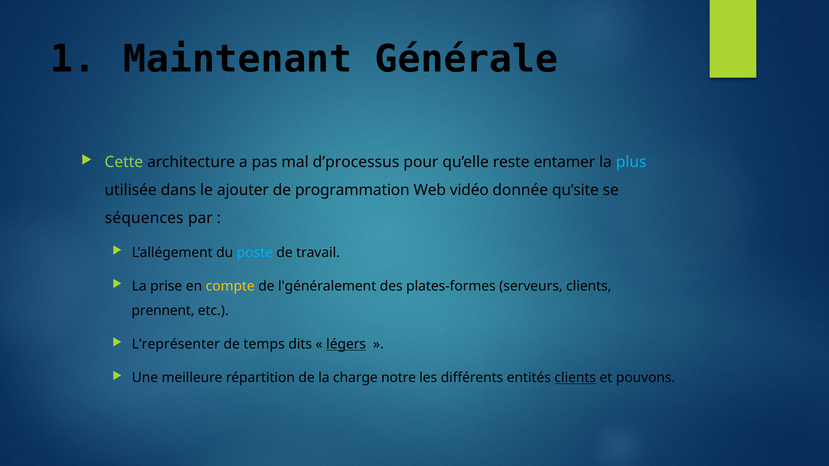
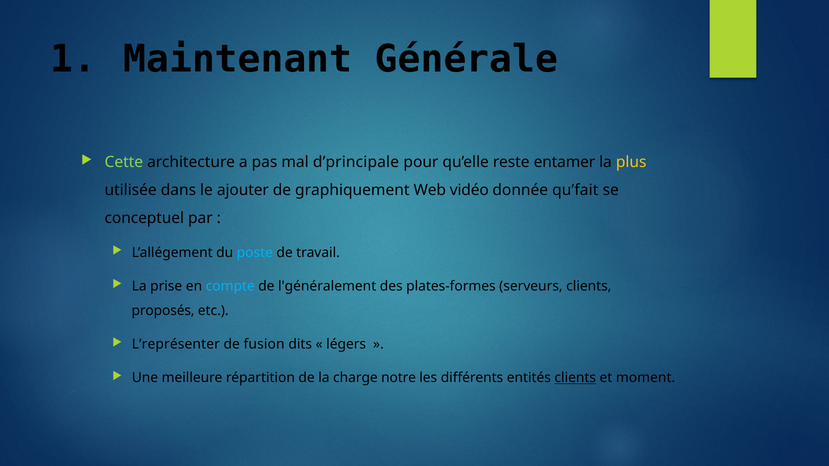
d’processus: d’processus -> d’principale (356, 162)
plus colour: light blue -> yellow (631, 162)
programmation: programmation -> graphiquement (352, 190)
qu’site: qu’site -> qu’fait (575, 190)
séquences: séquences -> conceptuel (144, 218)
compte colour: yellow -> light blue (230, 286)
prennent: prennent -> proposés (163, 311)
temps: temps -> fusion (264, 345)
légers underline: present -> none (346, 345)
pouvons: pouvons -> moment (646, 378)
